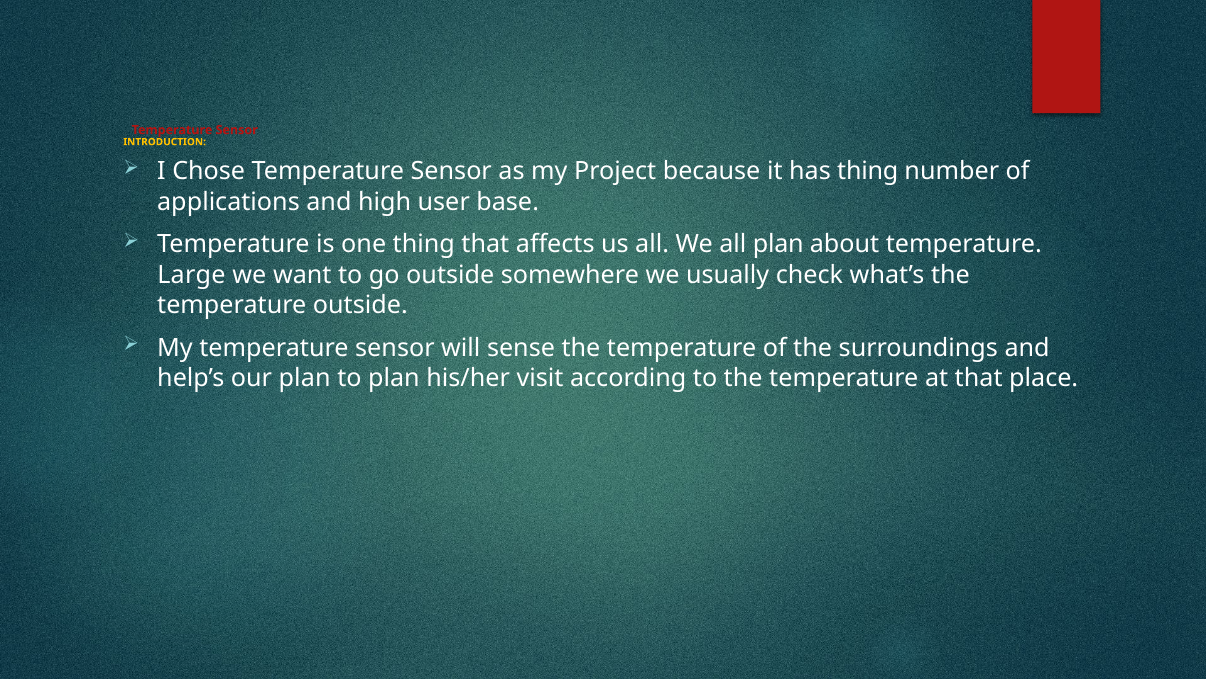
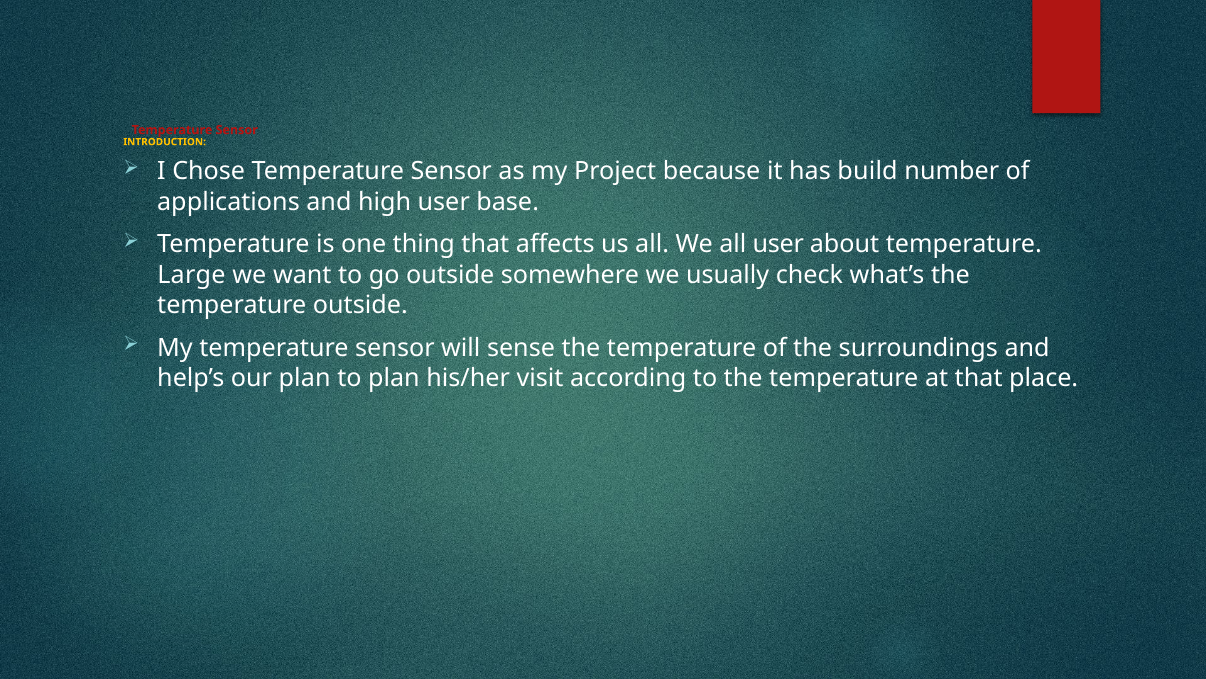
has thing: thing -> build (868, 171)
all plan: plan -> user (778, 244)
